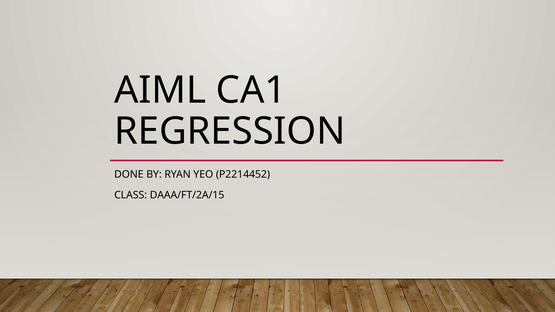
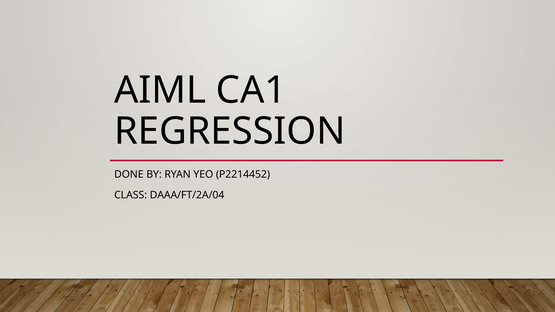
DAAA/FT/2A/15: DAAA/FT/2A/15 -> DAAA/FT/2A/04 (187, 195)
